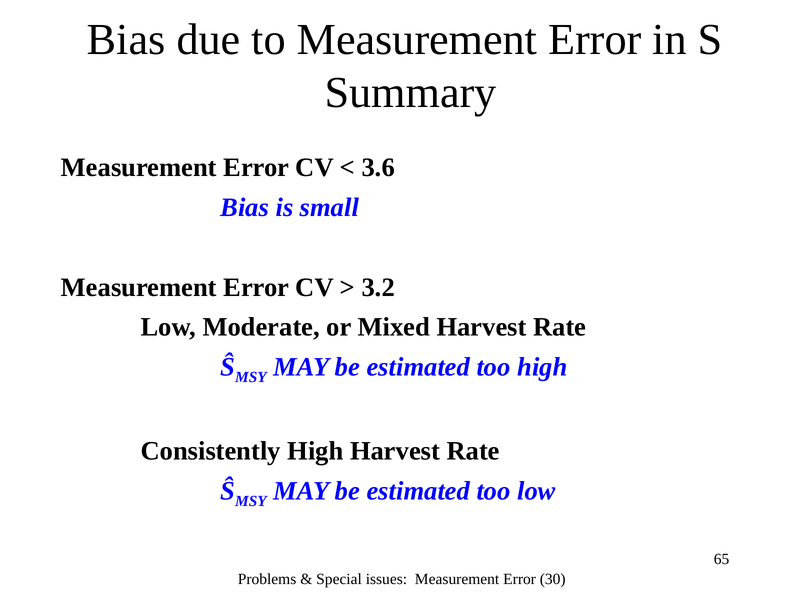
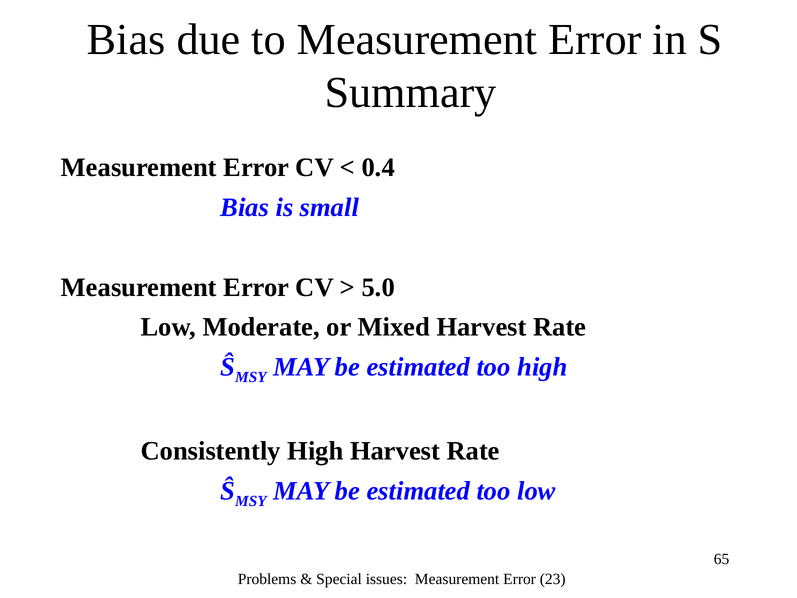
3.6: 3.6 -> 0.4 (378, 168)
3.2: 3.2 -> 5.0 (378, 287)
30: 30 -> 23 (553, 579)
